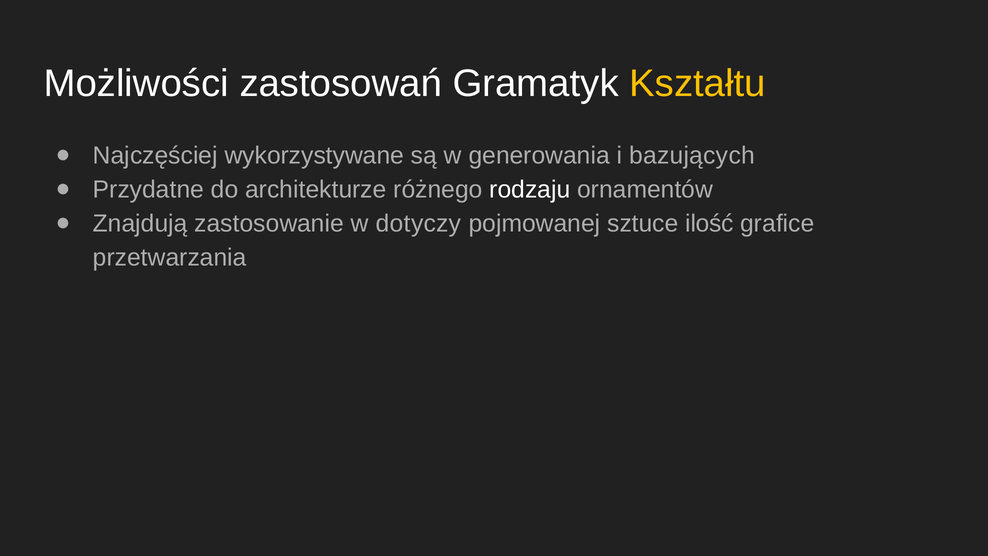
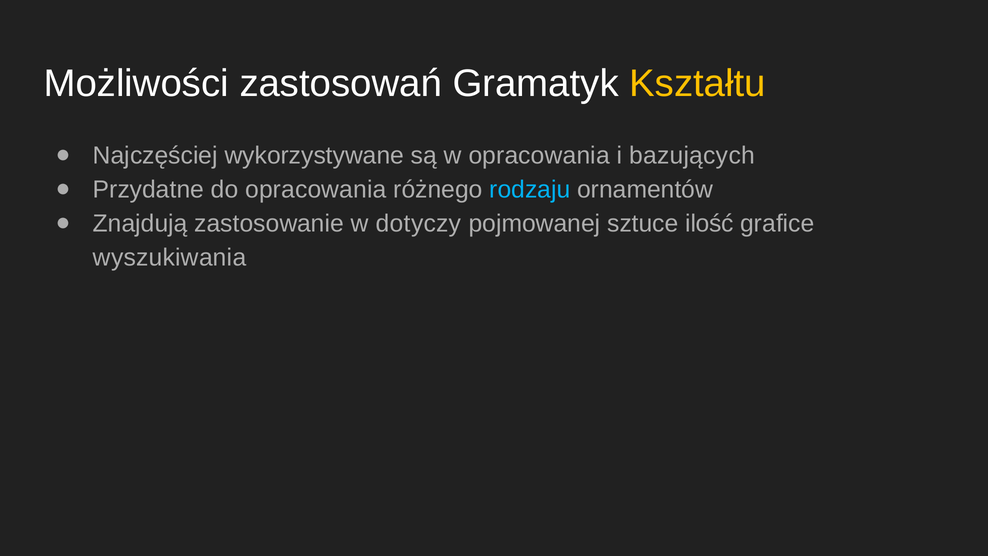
w generowania: generowania -> opracowania (539, 155)
do architekturze: architekturze -> opracowania (316, 189)
rodzaju colour: white -> light blue (530, 189)
przetwarzania: przetwarzania -> wyszukiwania (170, 258)
